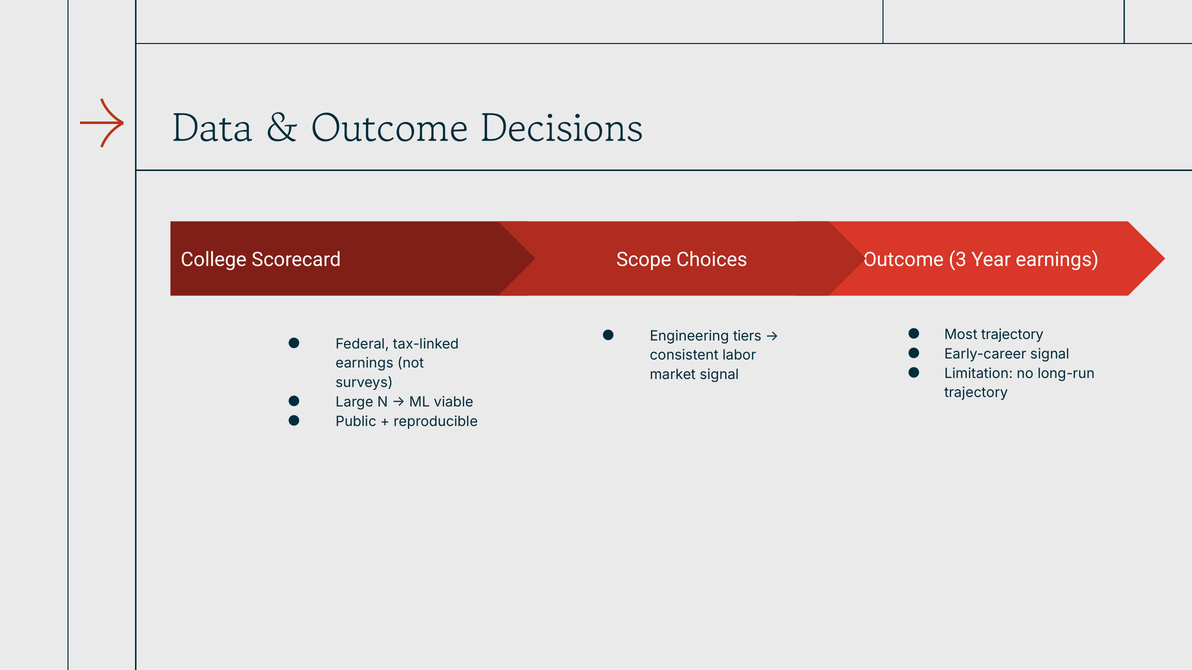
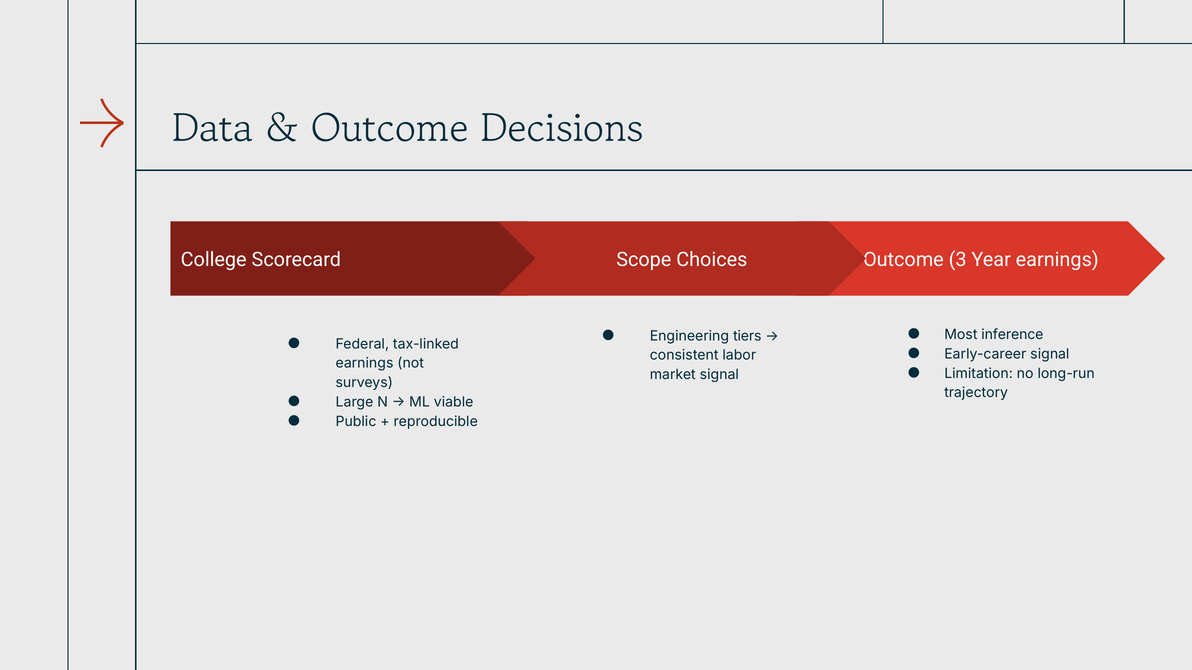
Most trajectory: trajectory -> inference (1012, 335)
